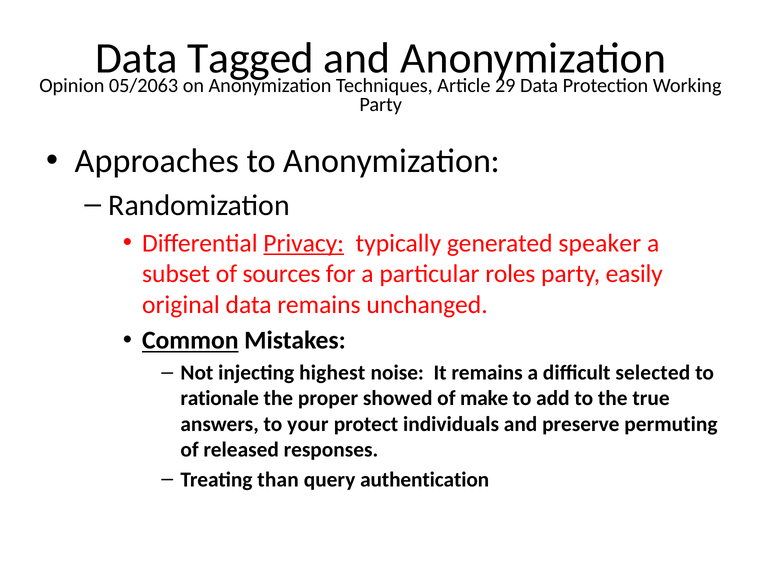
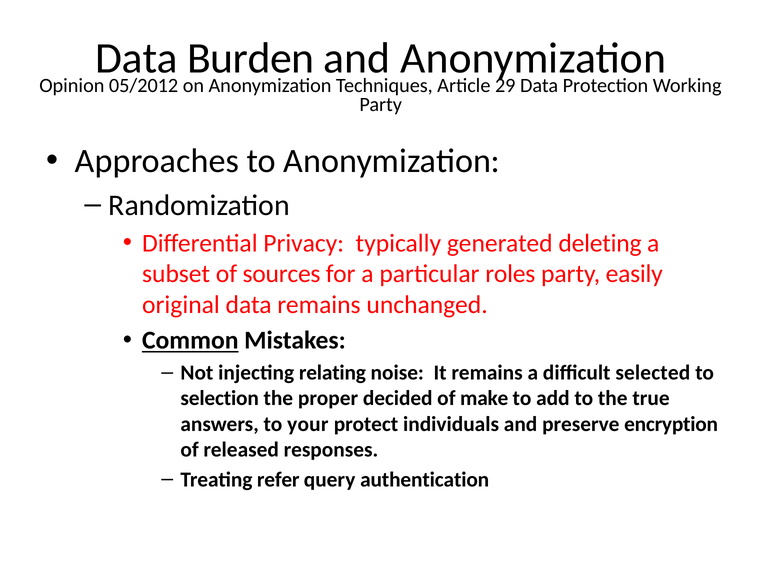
Tagged: Tagged -> Burden (251, 58)
05/2063: 05/2063 -> 05/2012 (144, 85)
Privacy underline: present -> none (304, 243)
speaker: speaker -> deleting (600, 243)
highest: highest -> relating (332, 373)
rationale: rationale -> selection (220, 398)
showed: showed -> decided (398, 398)
permuting: permuting -> encryption (671, 424)
than: than -> refer (278, 480)
